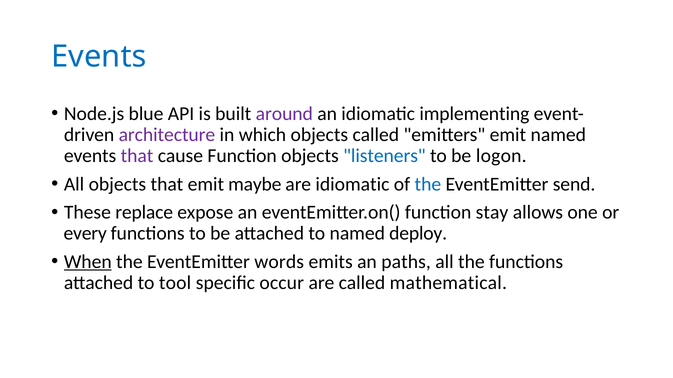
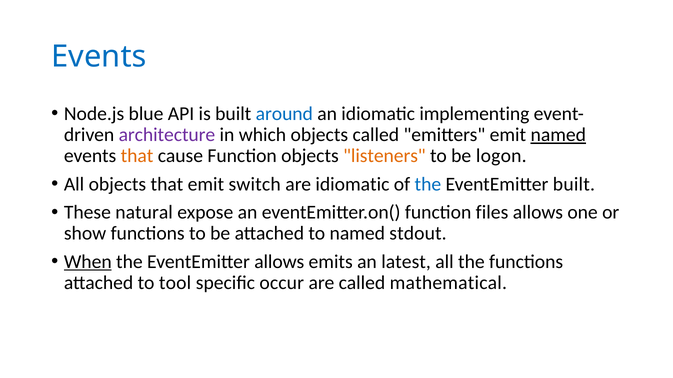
around colour: purple -> blue (284, 114)
named underline: none -> present (558, 135)
that colour: purple -> orange (137, 156)
listeners colour: blue -> orange (384, 156)
maybe: maybe -> switch (255, 184)
EventEmitter send: send -> built (574, 184)
replace: replace -> natural (144, 213)
stay: stay -> files (492, 213)
every: every -> show (85, 234)
deploy: deploy -> stdout (418, 234)
EventEmitter words: words -> allows (279, 262)
paths: paths -> latest (406, 262)
